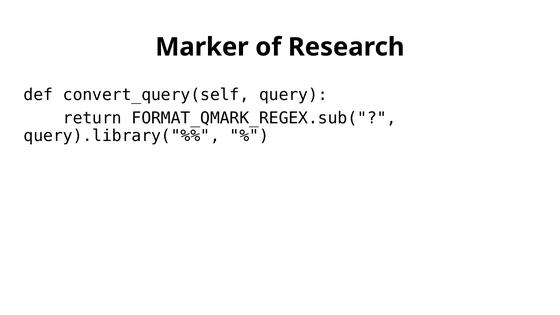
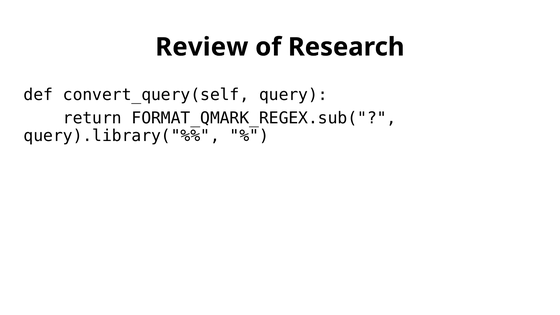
Marker: Marker -> Review (202, 47)
